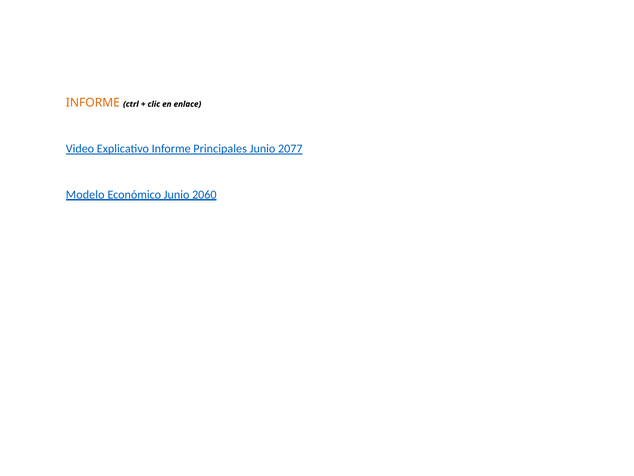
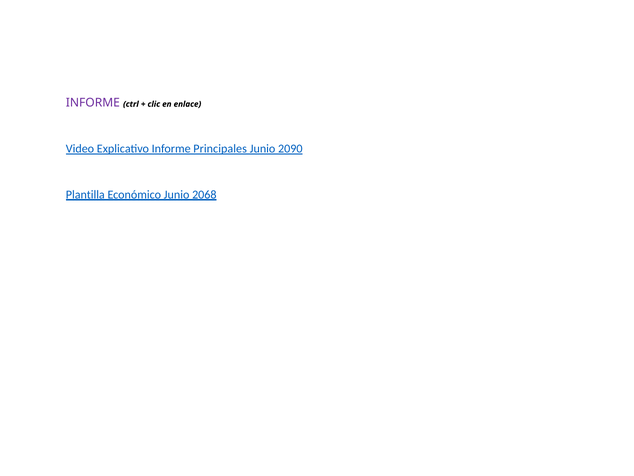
INFORME colour: orange -> purple (93, 103)
2077: 2077 -> 2090 (290, 149)
Modelo: Modelo -> Plantilla (85, 194)
2060: 2060 -> 2068 (204, 194)
